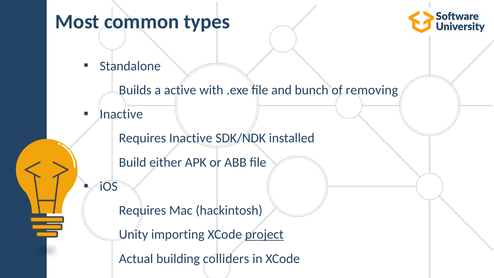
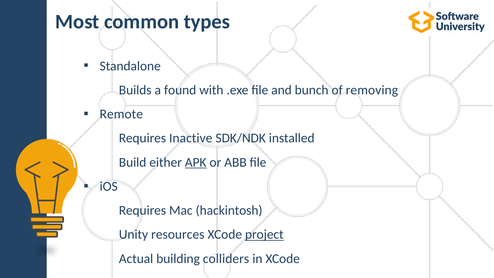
active: active -> found (180, 90)
Inactive: Inactive -> Remote (121, 114)
APK underline: none -> present (196, 162)
importing: importing -> resources (178, 234)
